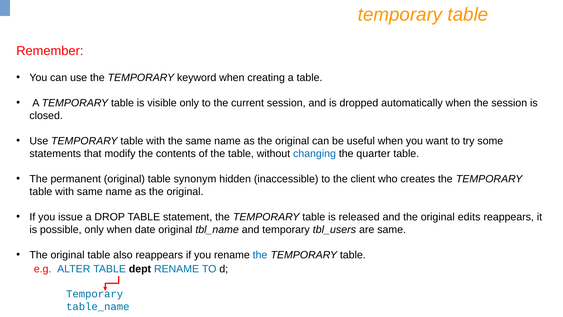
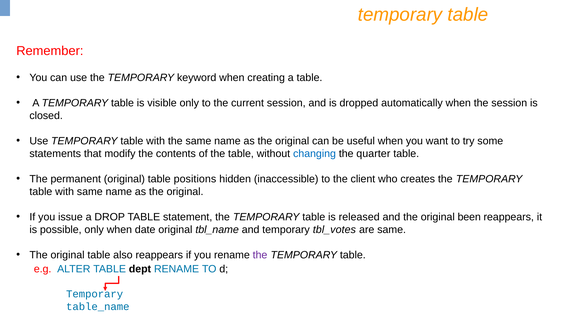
synonym: synonym -> positions (195, 179)
edits: edits -> been (469, 217)
tbl_users: tbl_users -> tbl_votes (334, 229)
the colour: blue -> purple (260, 255)
